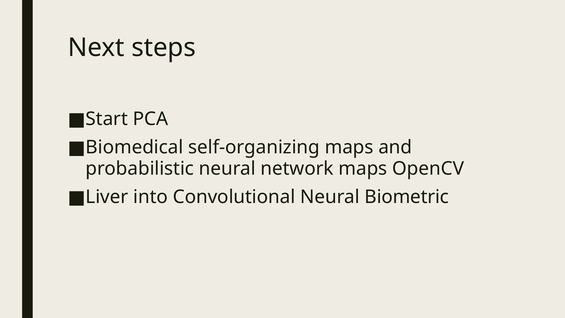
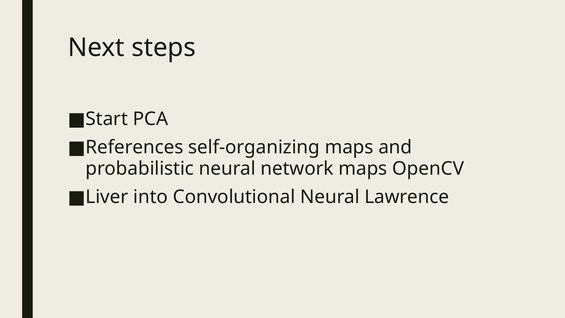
Biomedical: Biomedical -> References (134, 147)
Biometric: Biometric -> Lawrence (407, 197)
